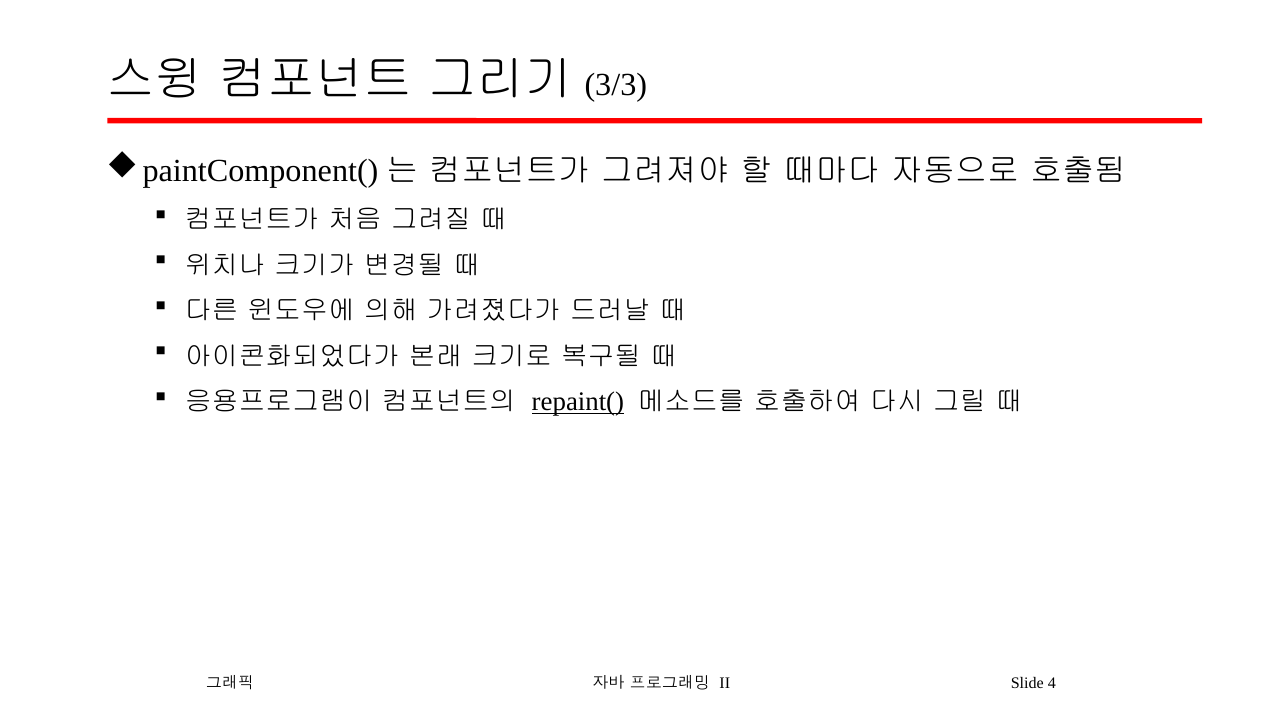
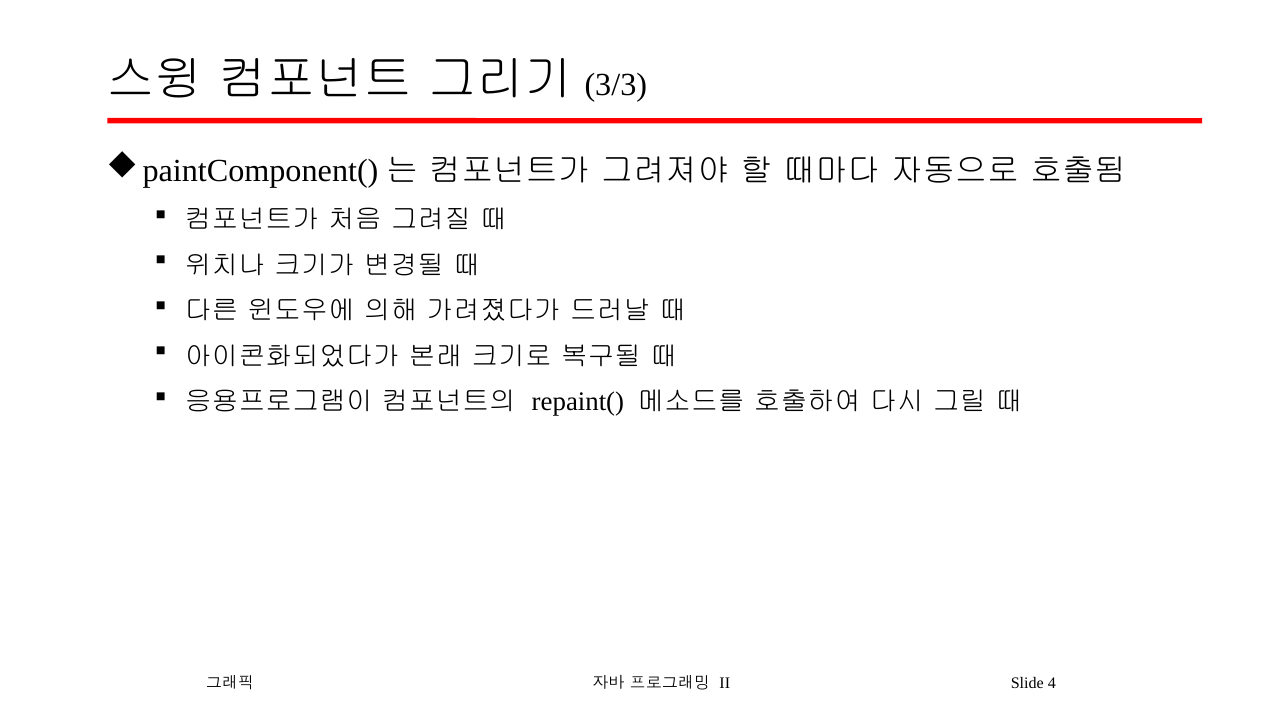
repaint( underline: present -> none (578, 402)
